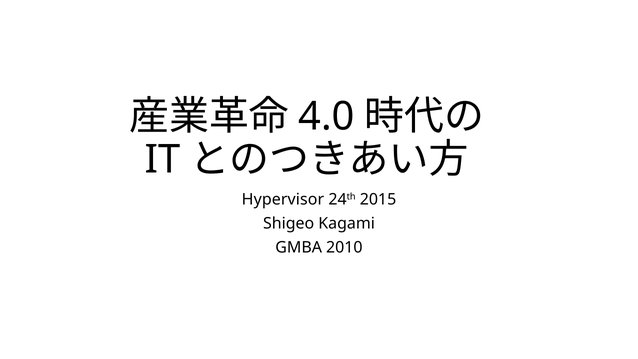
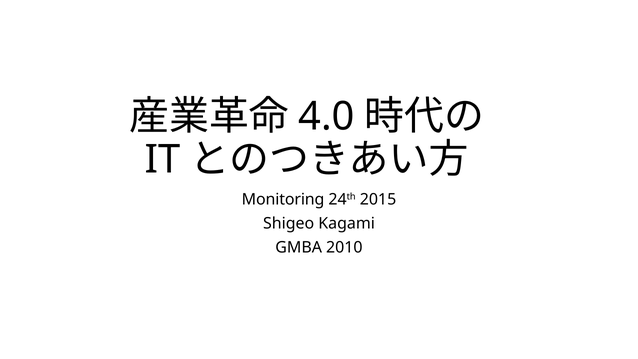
Hypervisor: Hypervisor -> Monitoring (283, 199)
